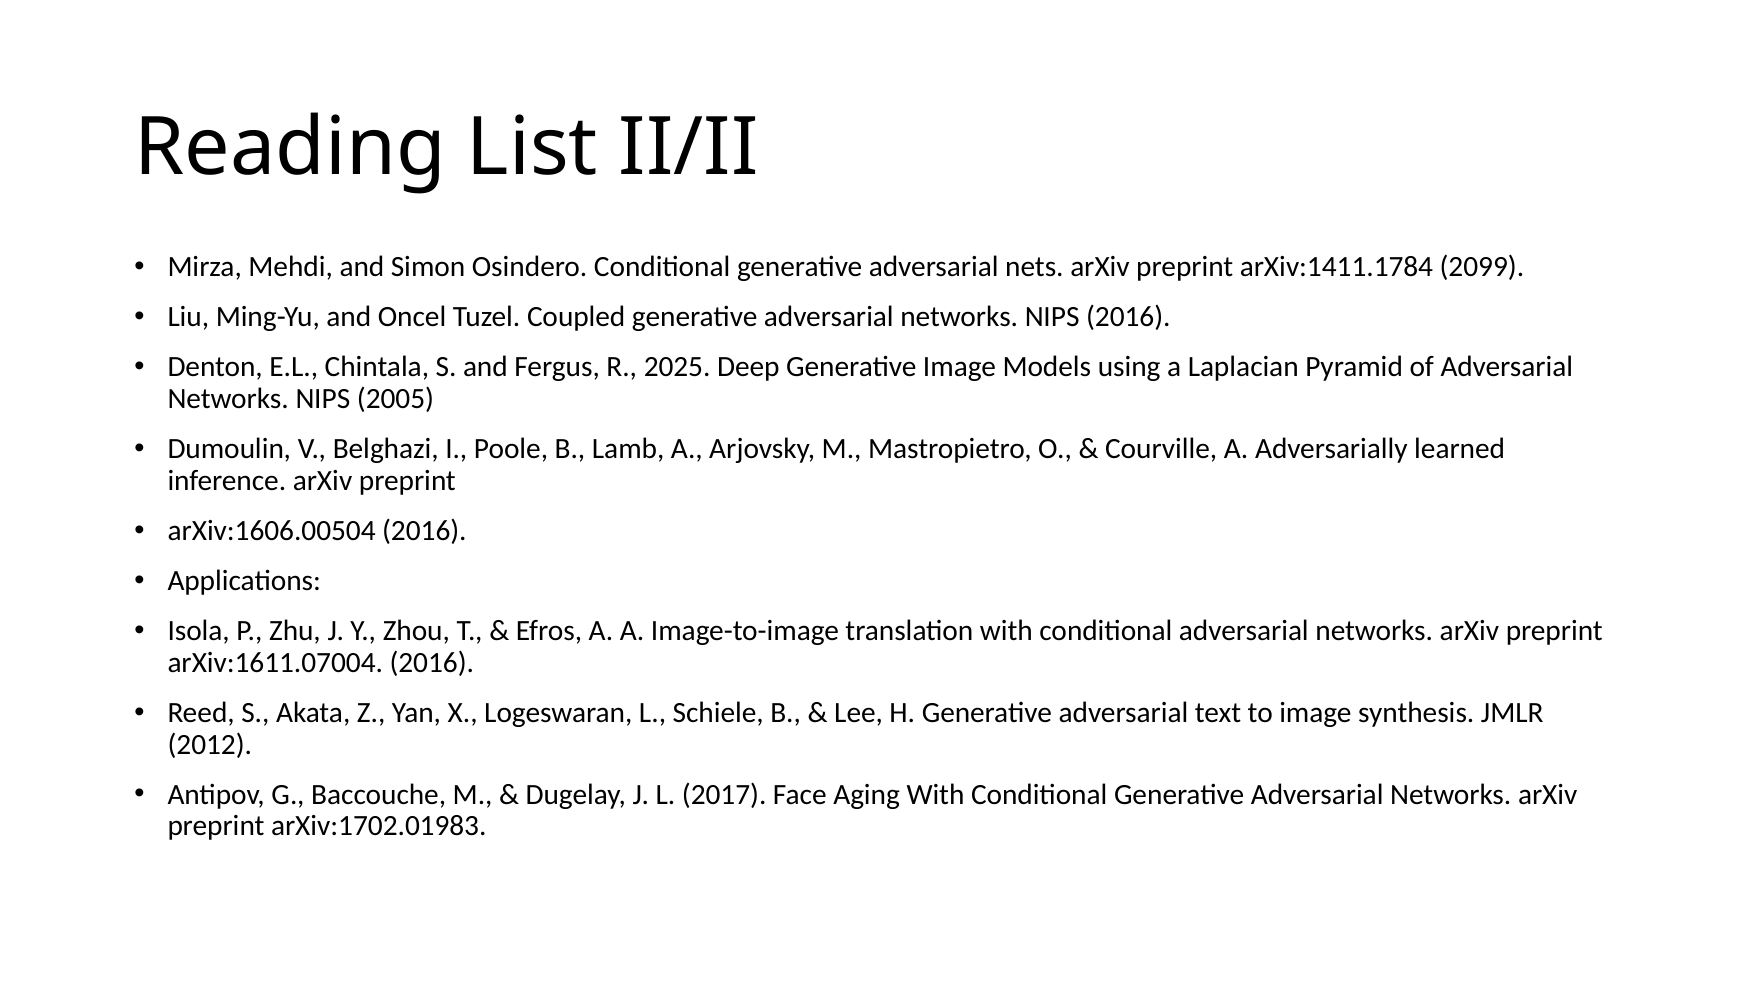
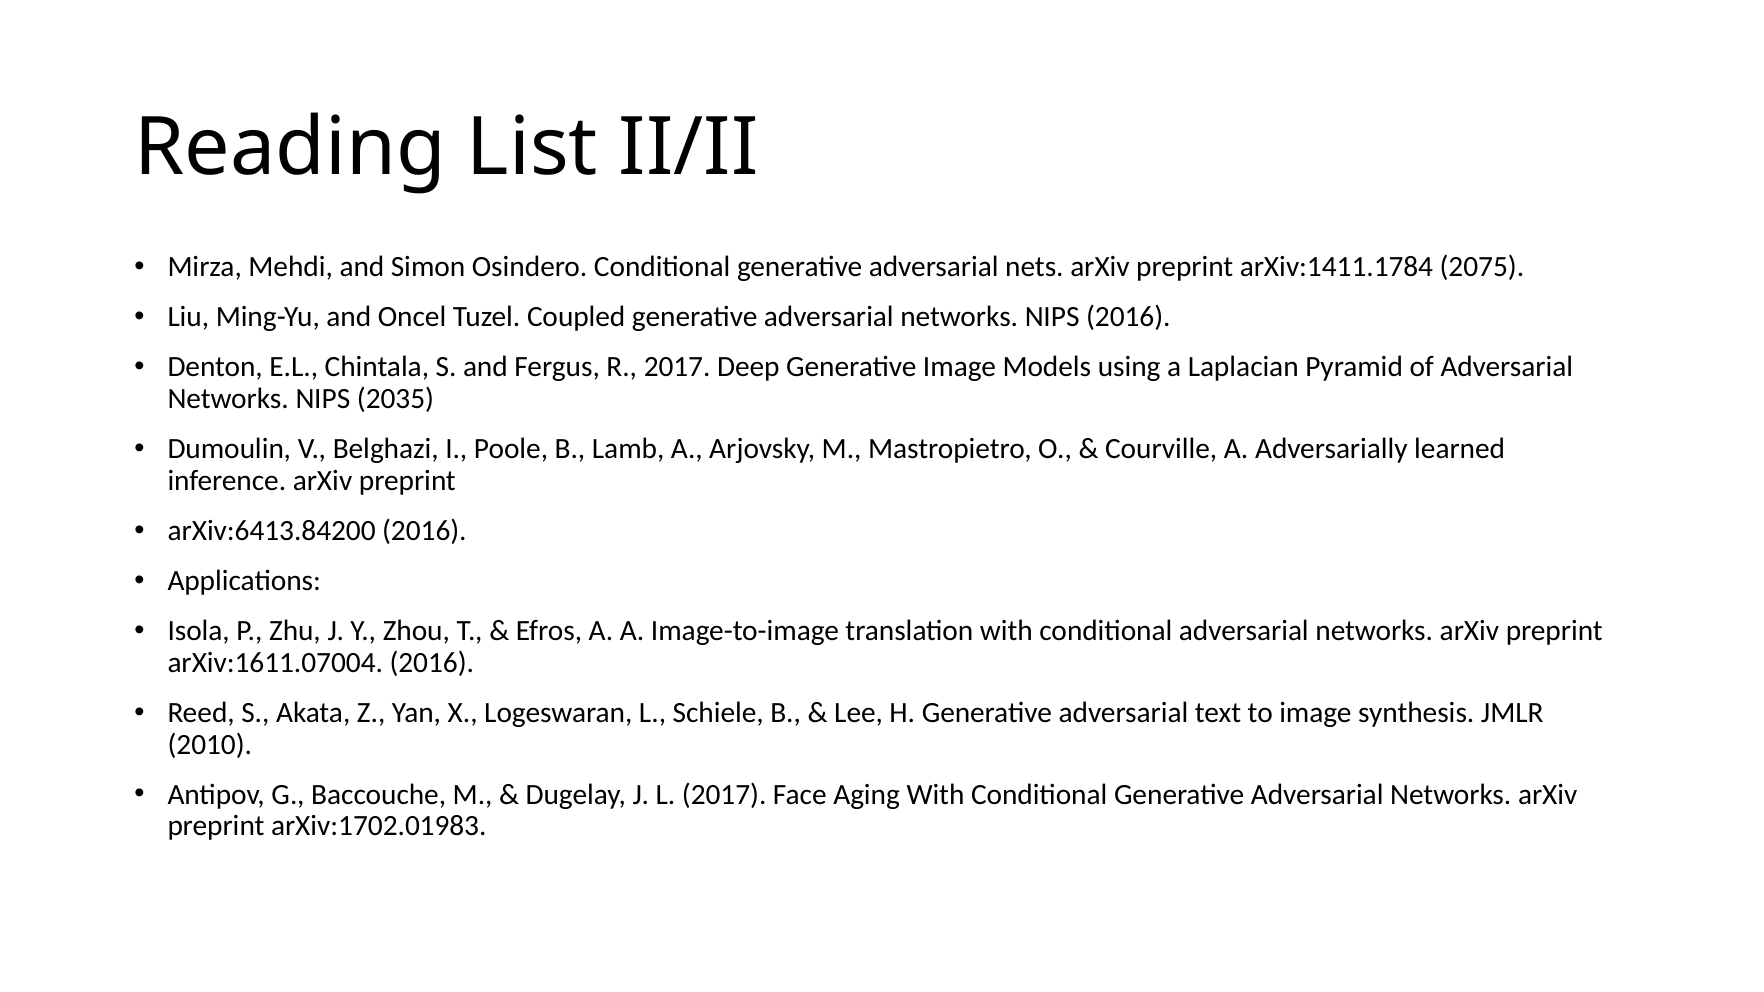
2099: 2099 -> 2075 (1482, 267)
R 2025: 2025 -> 2017 (677, 367)
2005: 2005 -> 2035 (395, 399)
arXiv:1606.00504: arXiv:1606.00504 -> arXiv:6413.84200 (272, 531)
2012: 2012 -> 2010 (210, 745)
